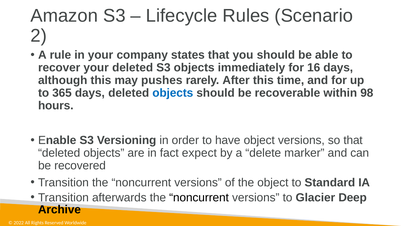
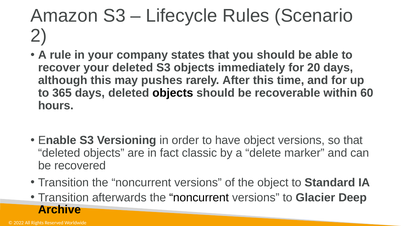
16: 16 -> 20 (314, 68)
objects colour: blue -> black (173, 93)
98: 98 -> 60 (367, 93)
expect: expect -> classic (199, 153)
